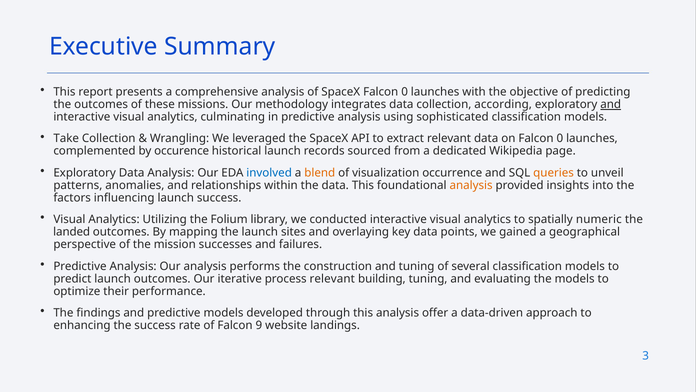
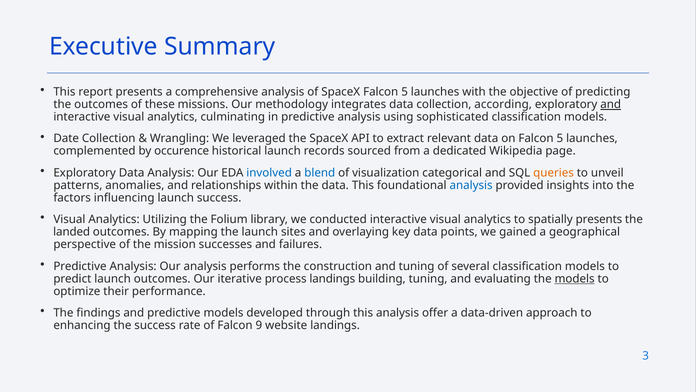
SpaceX Falcon 0: 0 -> 5 (405, 92)
Take: Take -> Date (66, 138)
on Falcon 0: 0 -> 5 (560, 138)
blend colour: orange -> blue (320, 173)
occurrence: occurrence -> categorical (452, 173)
analysis colour: orange -> blue (471, 185)
spatially numeric: numeric -> presents (599, 219)
process relevant: relevant -> landings (332, 278)
models underline: none -> present (575, 278)
